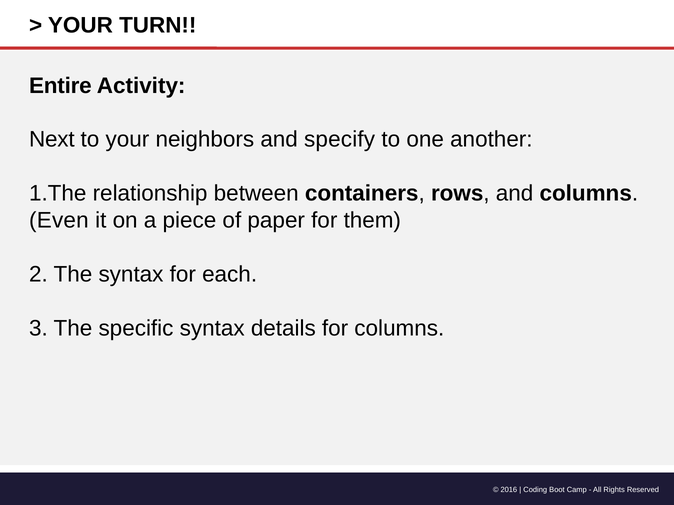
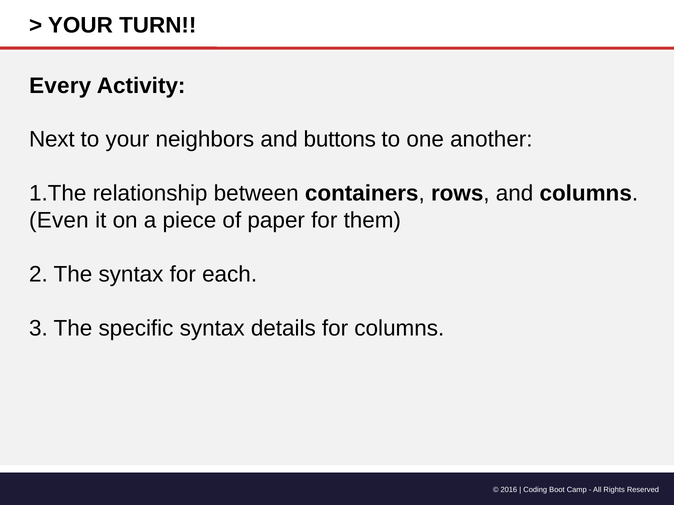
Entire: Entire -> Every (60, 86)
specify: specify -> buttons (340, 140)
